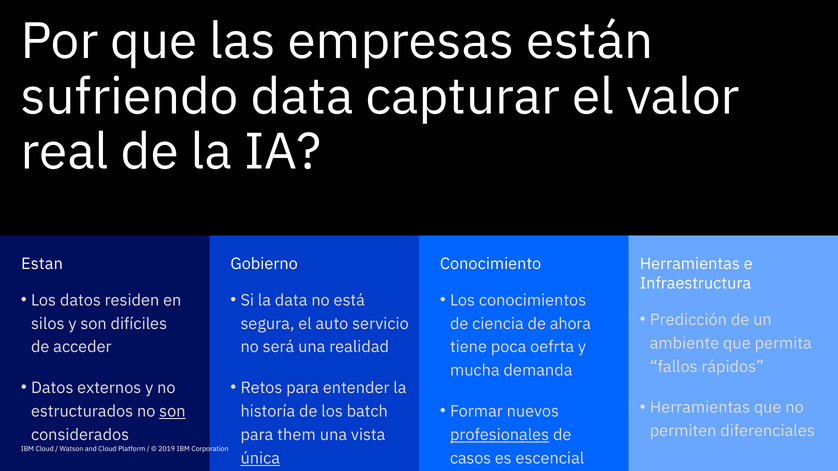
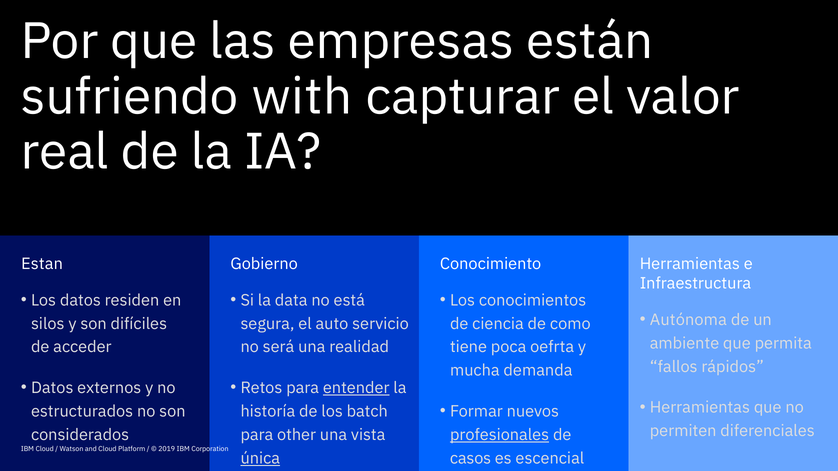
sufriendo data: data -> with (302, 97)
Predicción: Predicción -> Autónoma (688, 320)
ahora: ahora -> como (570, 324)
entender underline: none -> present (356, 388)
son underline: present -> none (172, 412)
them: them -> other (297, 435)
